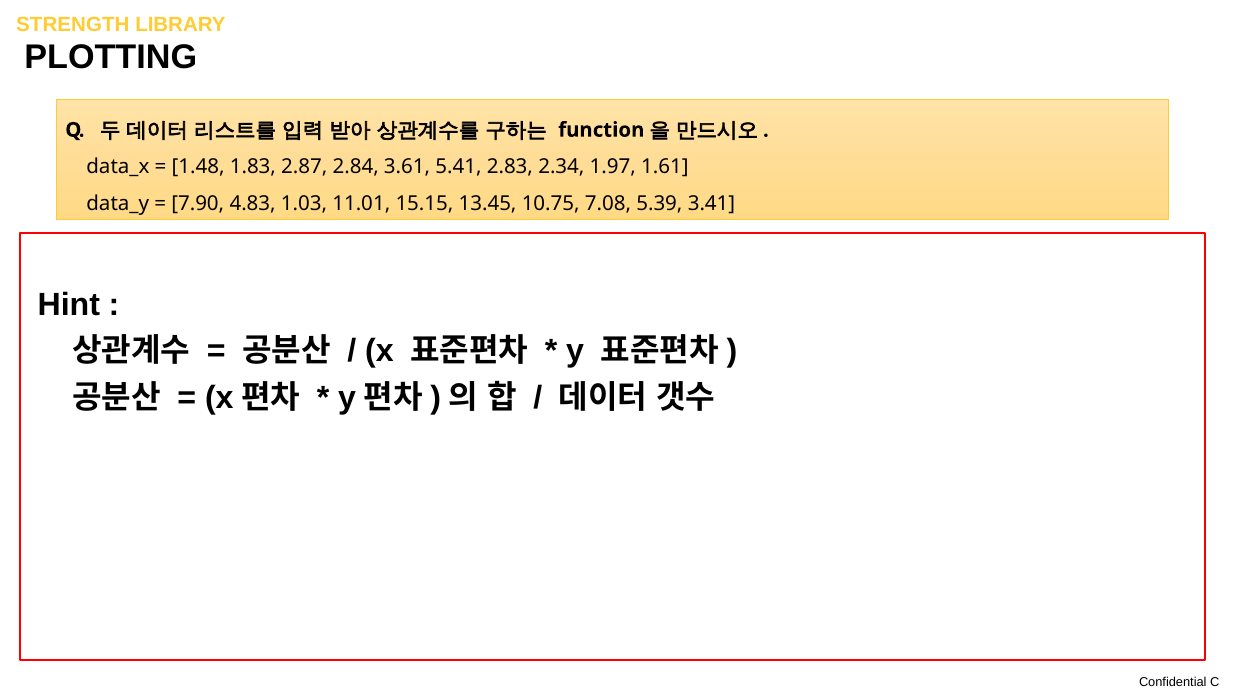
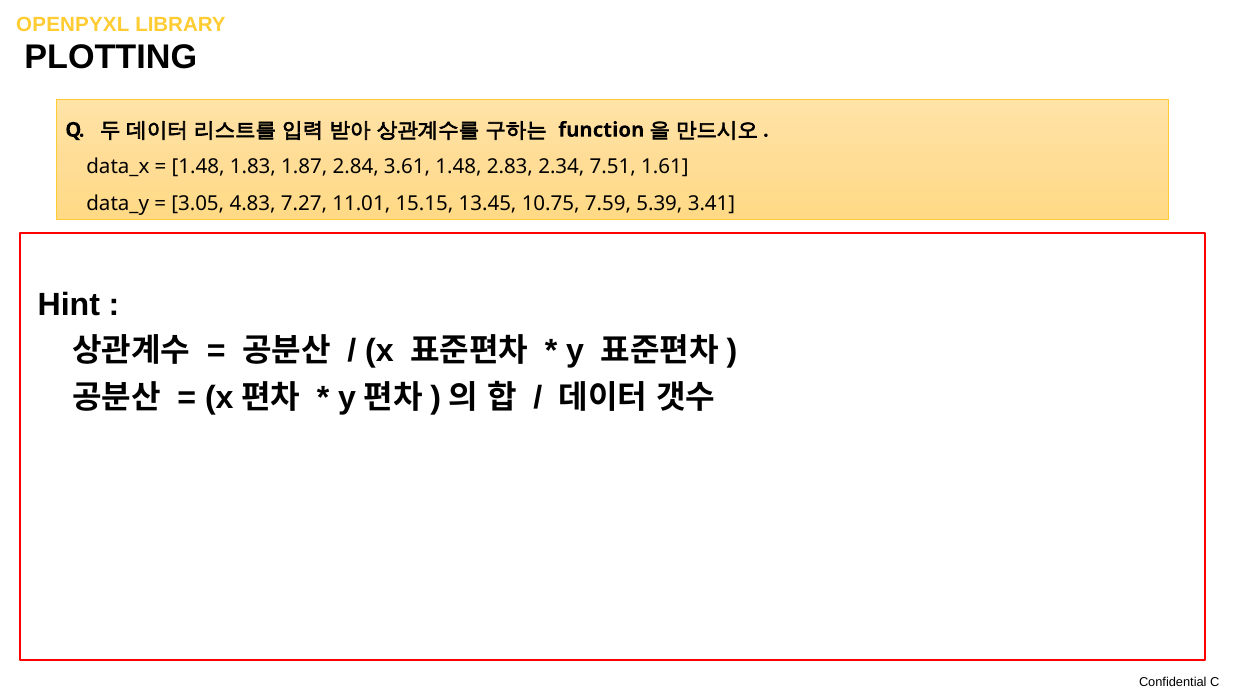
STRENGTH: STRENGTH -> OPENPYXL (73, 24)
2.87: 2.87 -> 1.87 (304, 167)
3.61 5.41: 5.41 -> 1.48 (458, 167)
1.97: 1.97 -> 7.51 (613, 167)
7.90: 7.90 -> 3.05 (198, 204)
1.03: 1.03 -> 7.27 (304, 204)
7.08: 7.08 -> 7.59 (608, 204)
